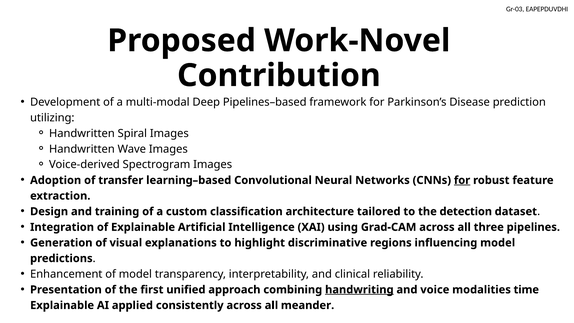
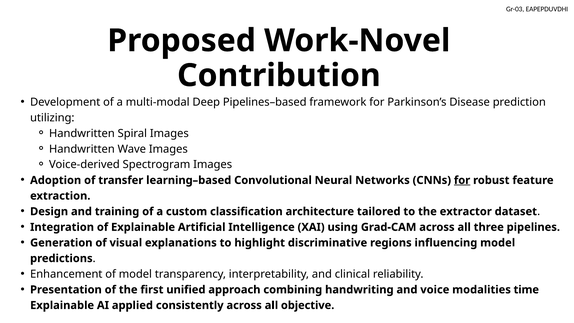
detection: detection -> extractor (466, 211)
handwriting underline: present -> none (359, 290)
meander: meander -> objective (308, 305)
